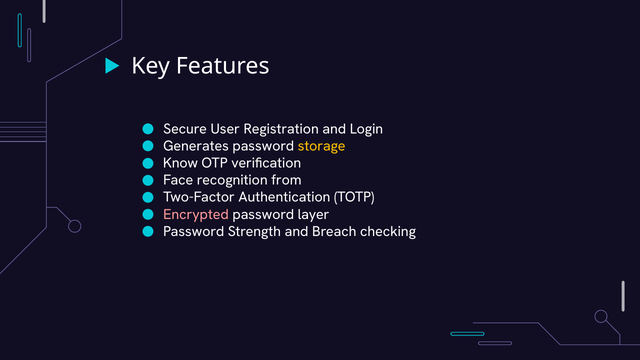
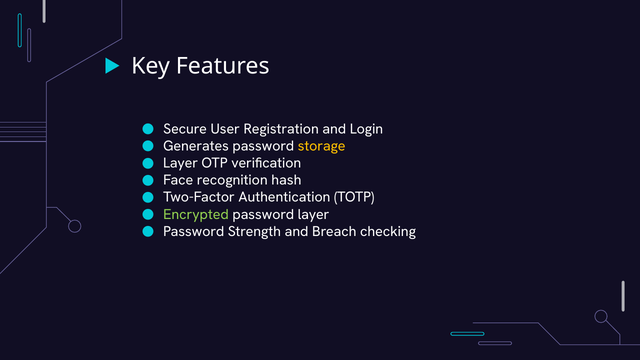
Know: Know -> Layer (181, 163)
from: from -> hash (286, 180)
Encrypted colour: pink -> light green (196, 214)
